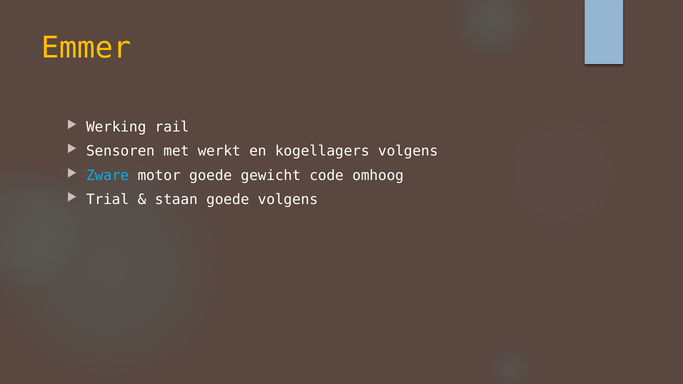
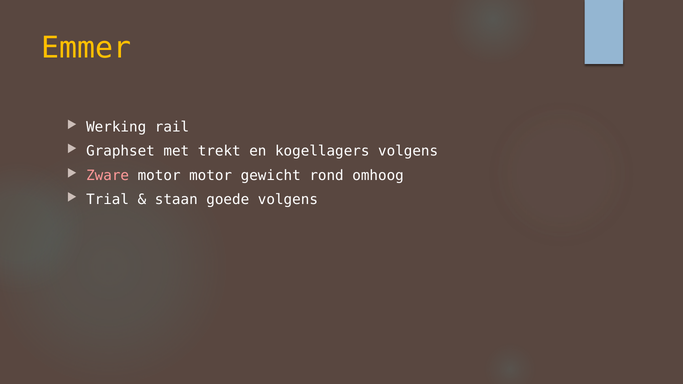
Sensoren: Sensoren -> Graphset (120, 151)
werkt: werkt -> trekt (219, 151)
Zware colour: light blue -> pink (108, 176)
motor goede: goede -> motor (211, 176)
code: code -> rond (327, 176)
